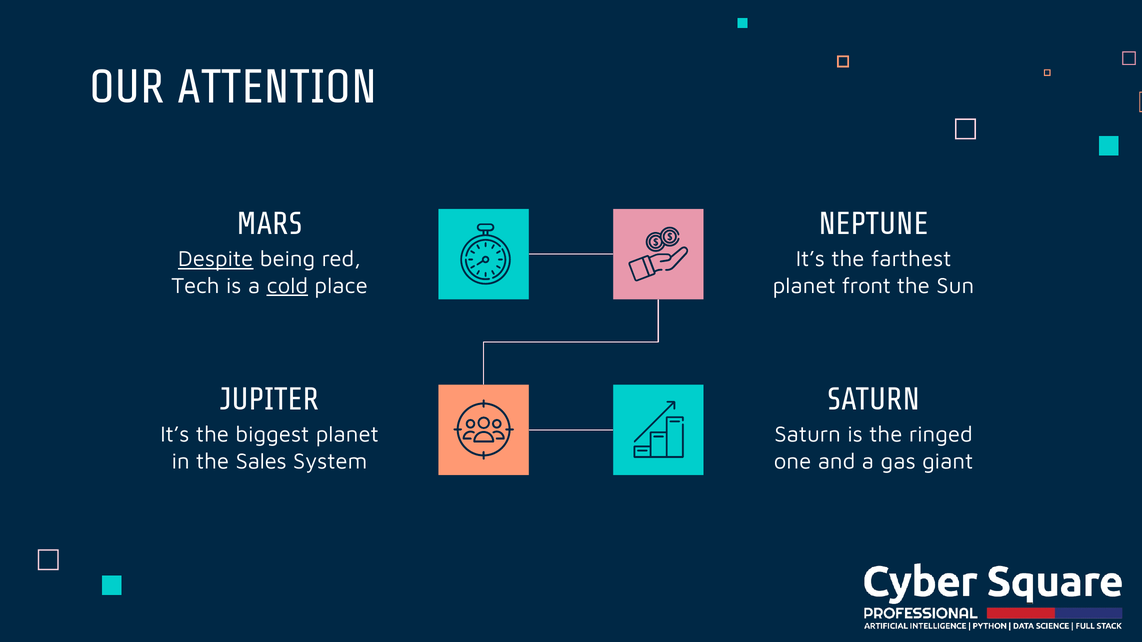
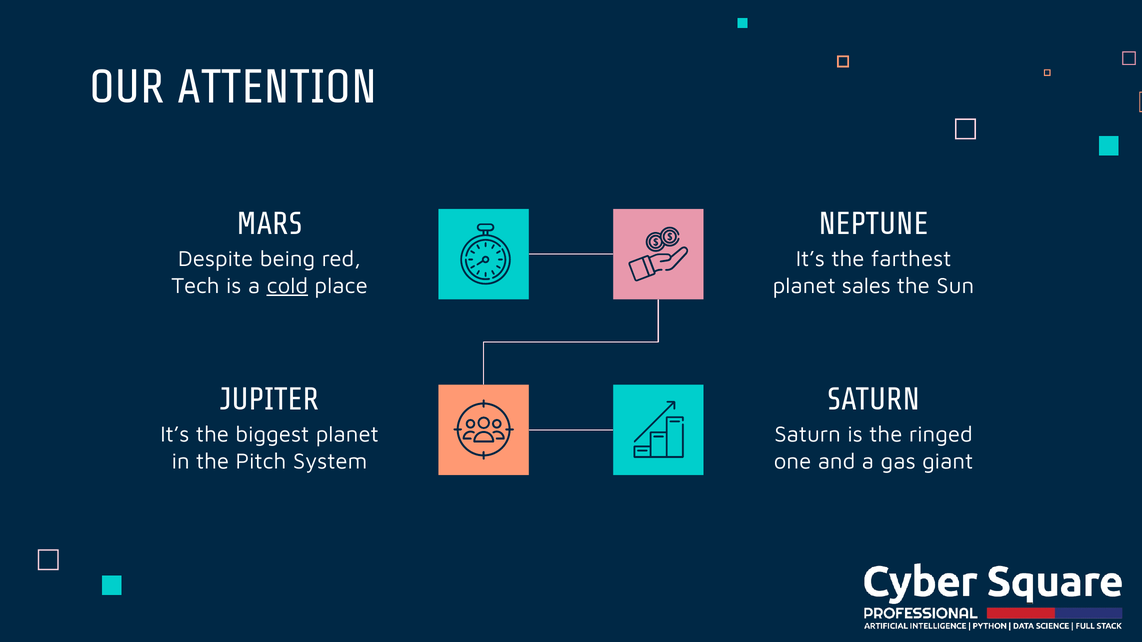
Despite underline: present -> none (216, 259)
front: front -> sales (866, 286)
Sales: Sales -> Pitch (261, 461)
